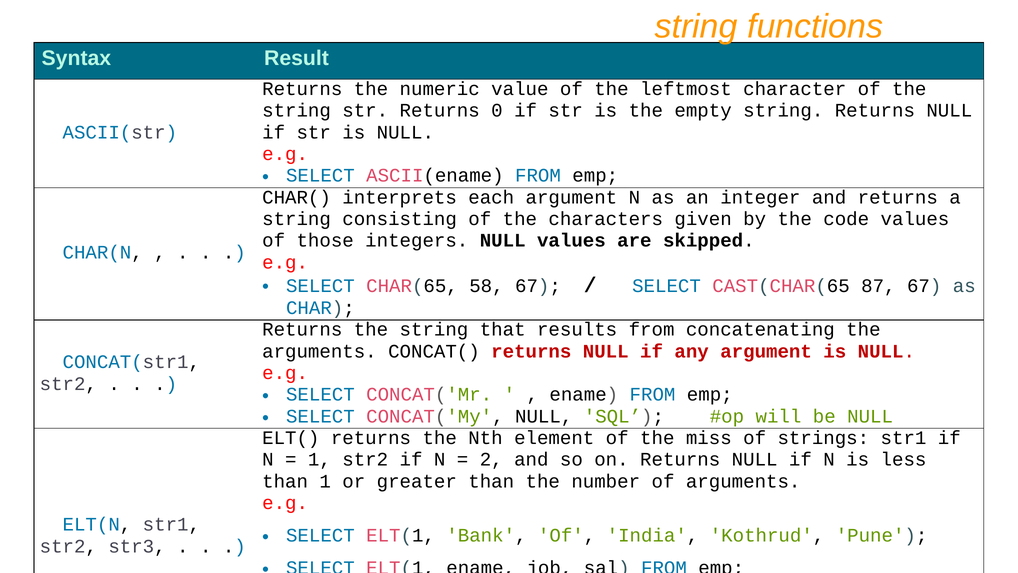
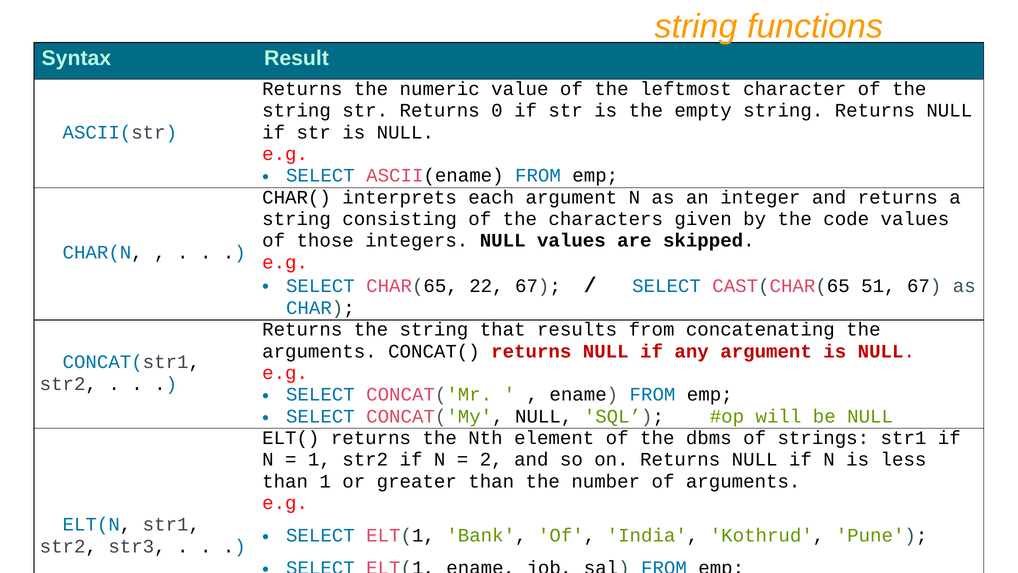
58: 58 -> 22 (486, 286)
87: 87 -> 51 (878, 286)
miss: miss -> dbms (709, 438)
